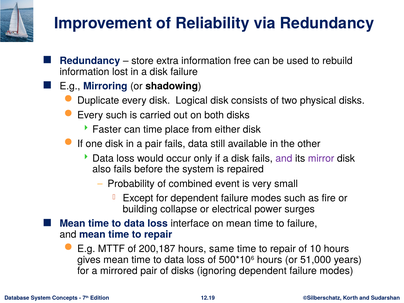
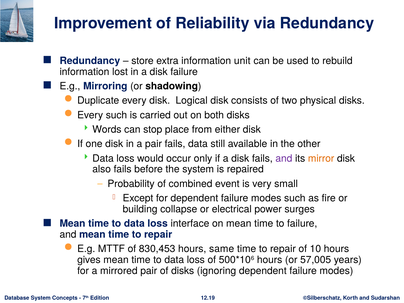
free: free -> unit (242, 61)
Faster: Faster -> Words (107, 129)
can time: time -> stop (153, 129)
mirror colour: purple -> orange (321, 158)
200,187: 200,187 -> 830,453 (157, 249)
51,000: 51,000 -> 57,005 (316, 260)
